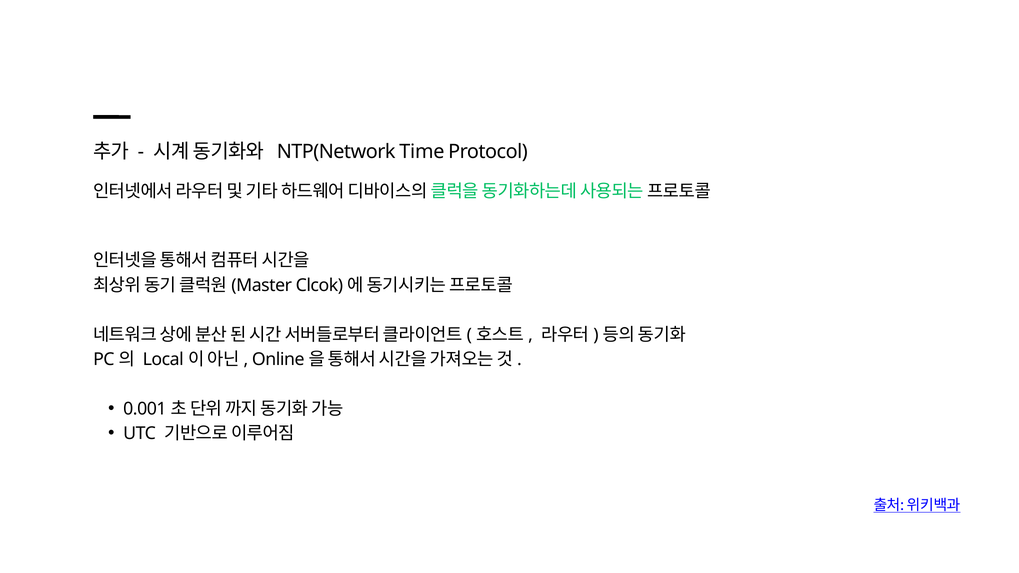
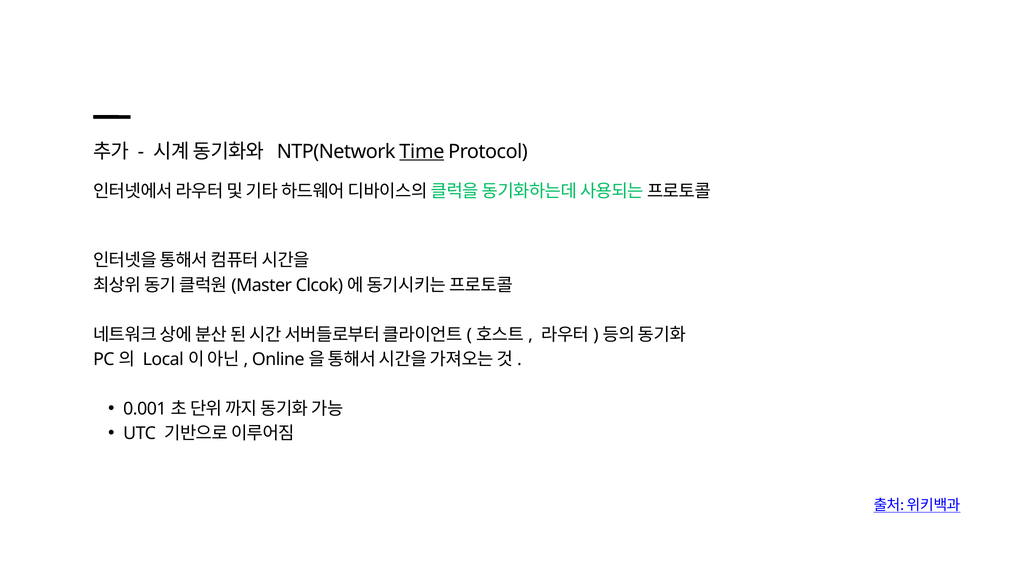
Time underline: none -> present (422, 152)
